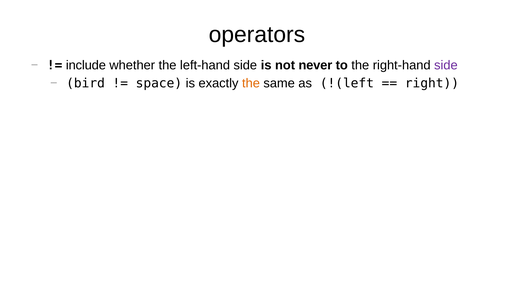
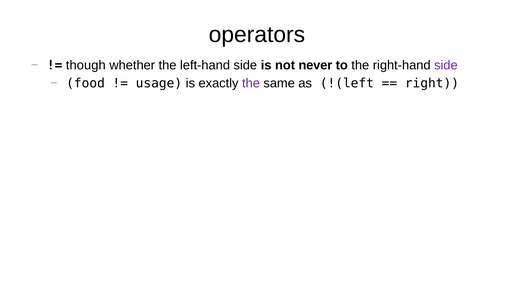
include: include -> though (86, 65)
bird: bird -> food (85, 83)
space: space -> usage (159, 83)
the colour: orange -> purple (251, 83)
